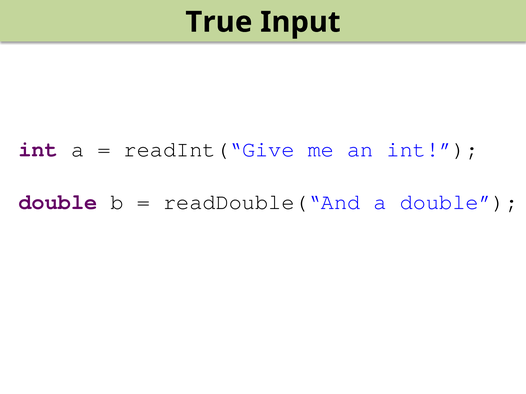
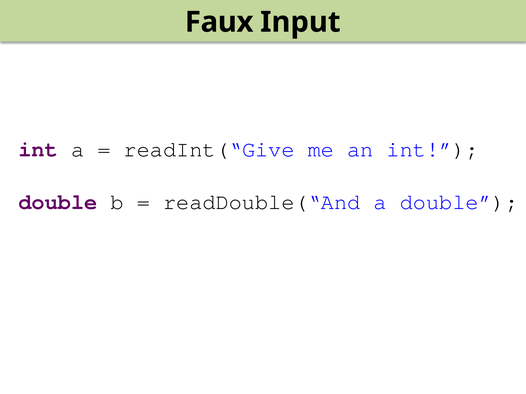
True: True -> Faux (219, 22)
